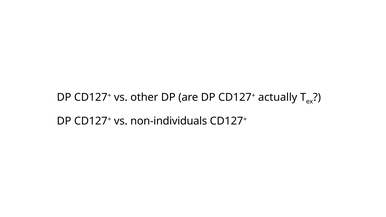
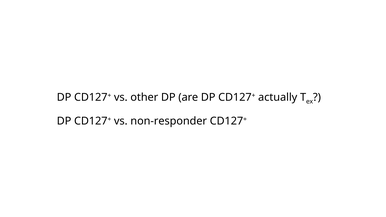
non-individuals: non-individuals -> non-responder (169, 121)
